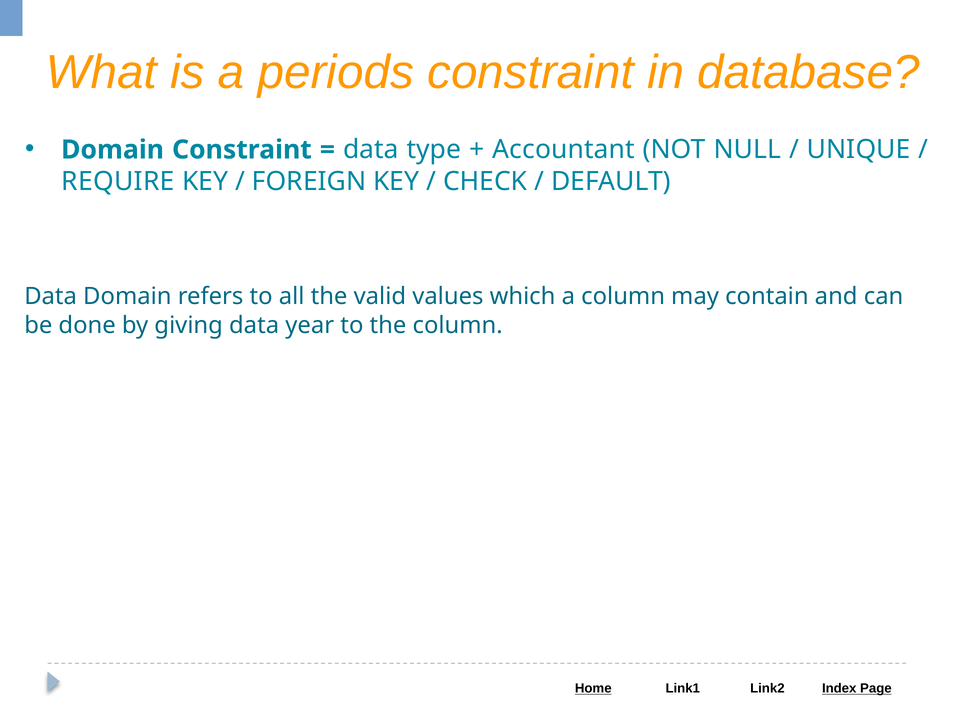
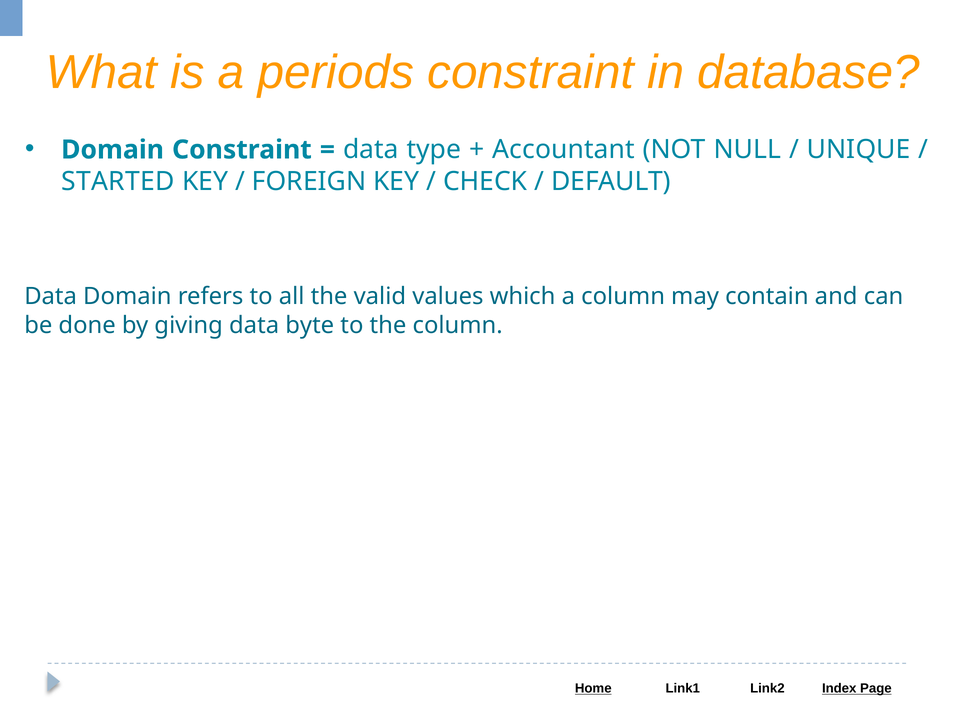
REQUIRE: REQUIRE -> STARTED (118, 181)
year: year -> byte (310, 325)
